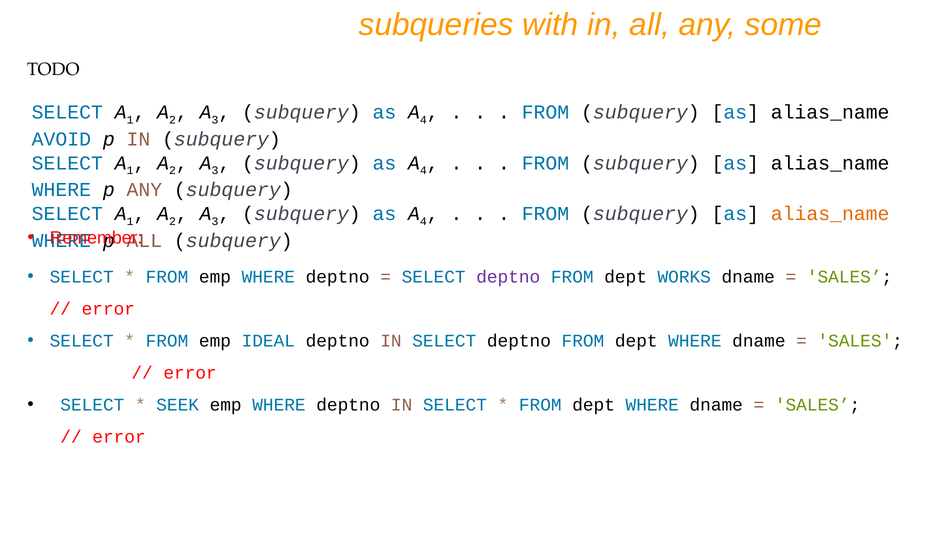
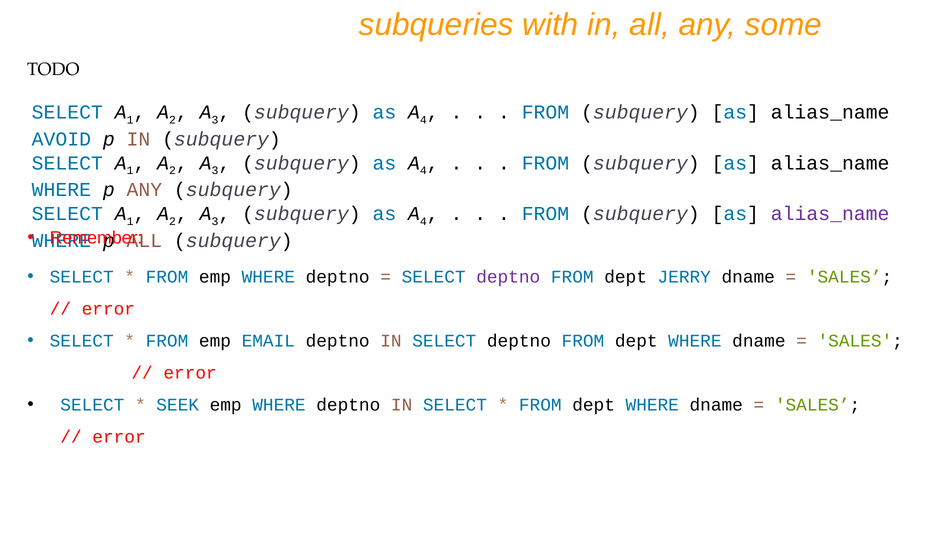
alias_name colour: orange -> purple (830, 214)
WORKS: WORKS -> JERRY (684, 277)
IDEAL: IDEAL -> EMAIL (268, 341)
